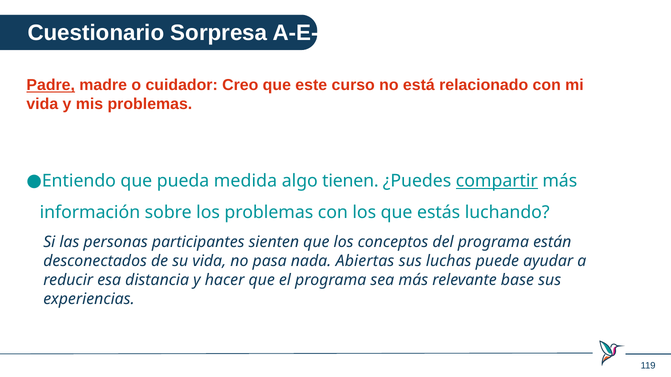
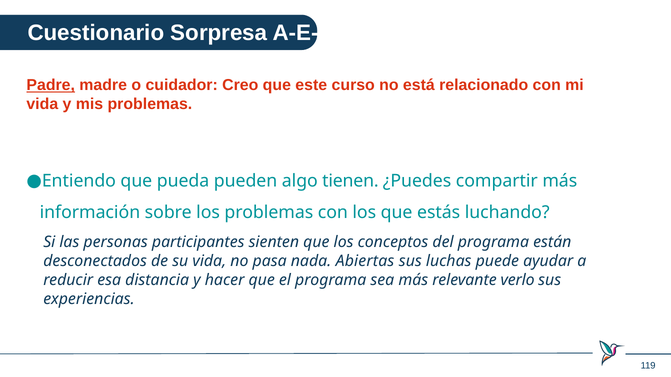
medida: medida -> pueden (246, 181)
compartir underline: present -> none (497, 181)
base: base -> verlo (518, 280)
